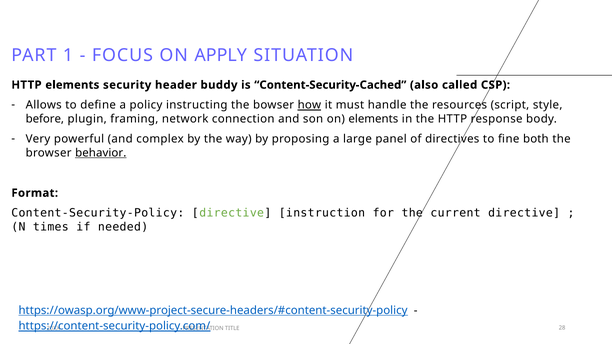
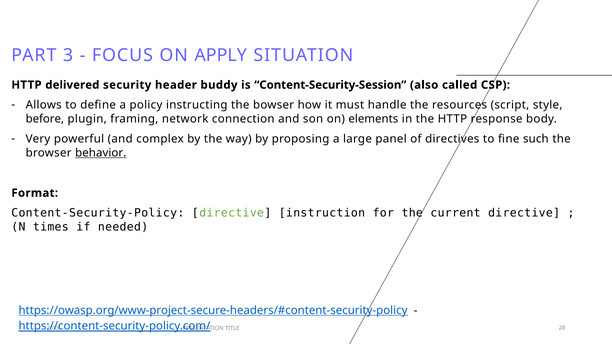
1: 1 -> 3 (68, 55)
HTTP elements: elements -> delivered (72, 85)
Content-Security-Cached: Content-Security-Cached -> Content-Security-Session (330, 85)
how underline: present -> none (309, 105)
both: both -> such (536, 139)
